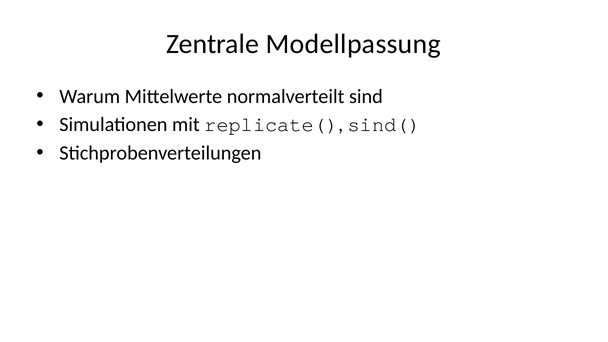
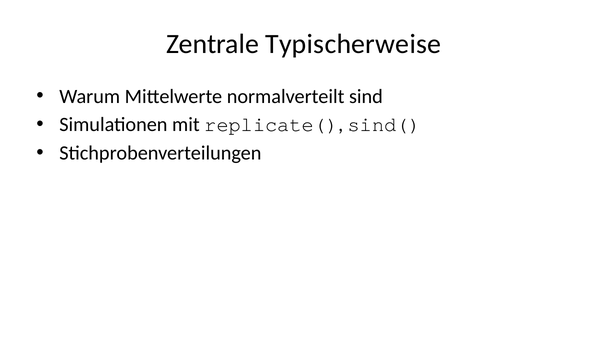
Modellpassung: Modellpassung -> Typischerweise (353, 44)
